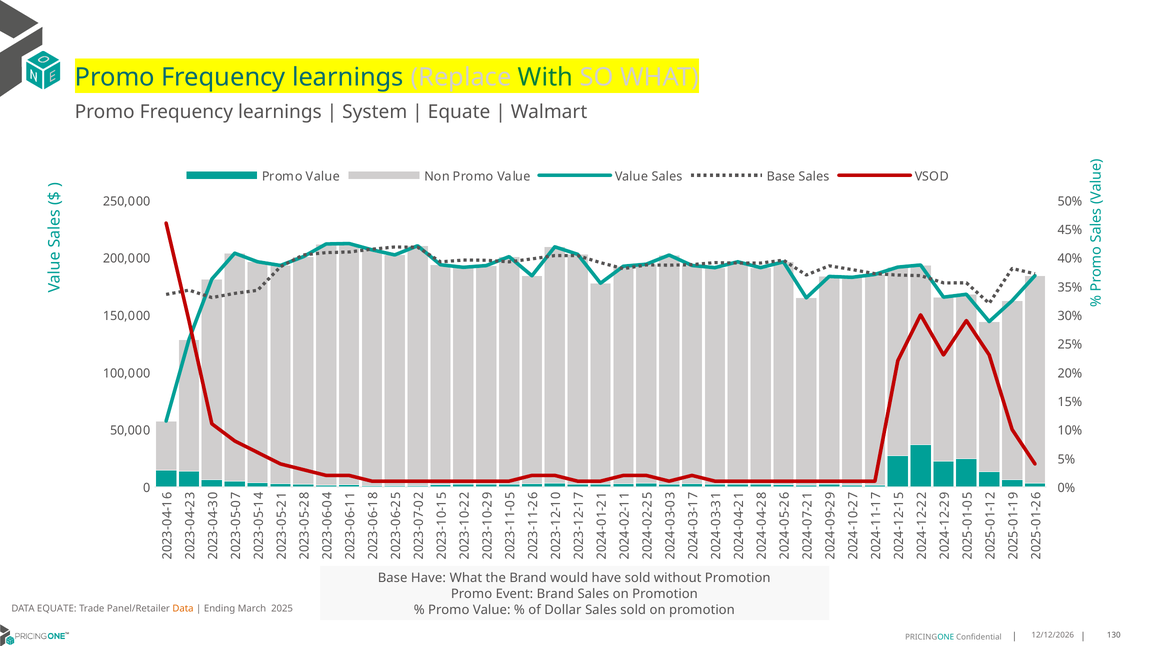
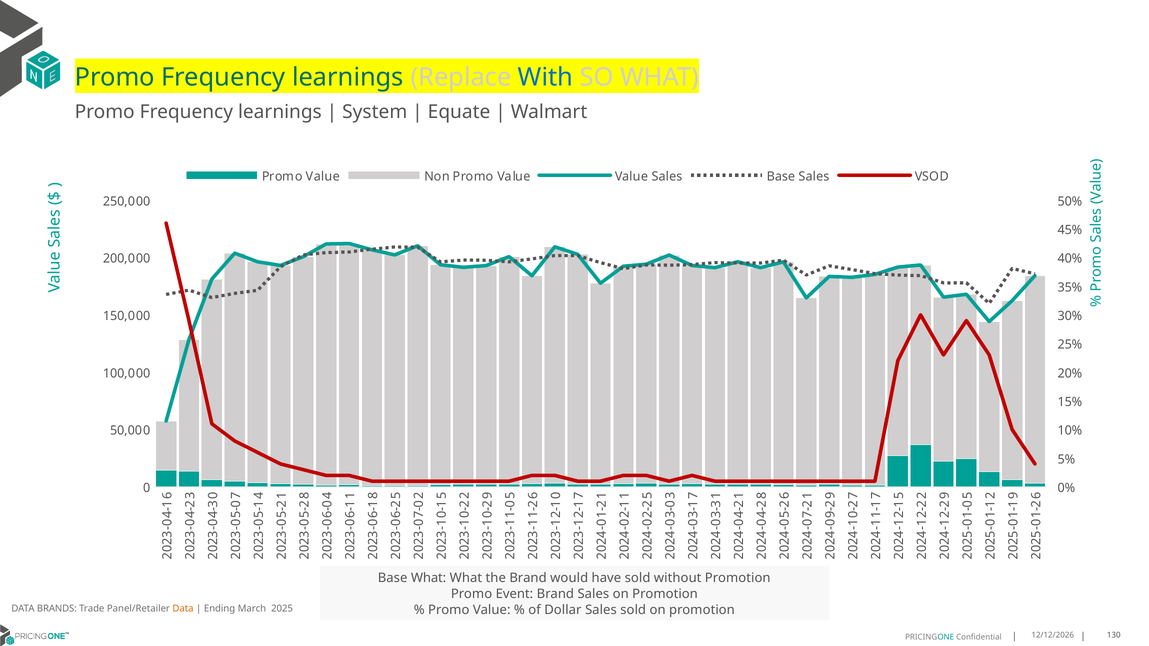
With colour: green -> blue (546, 77)
Base Have: Have -> What (429, 578)
DATA EQUATE: EQUATE -> BRANDS (57, 609)
